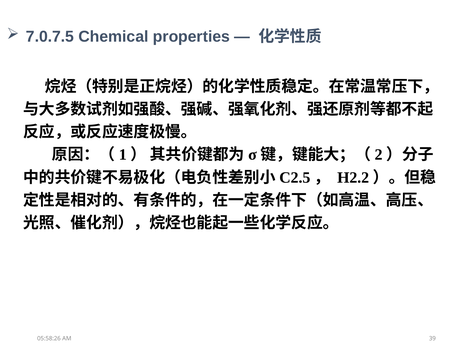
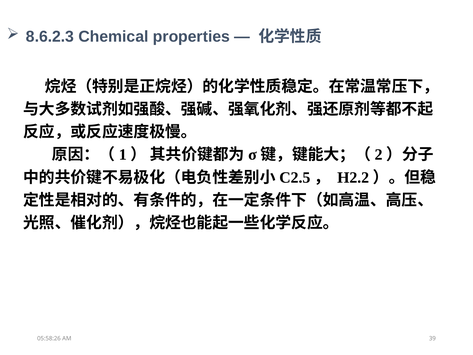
7.0.7.5: 7.0.7.5 -> 8.6.2.3 (50, 37)
